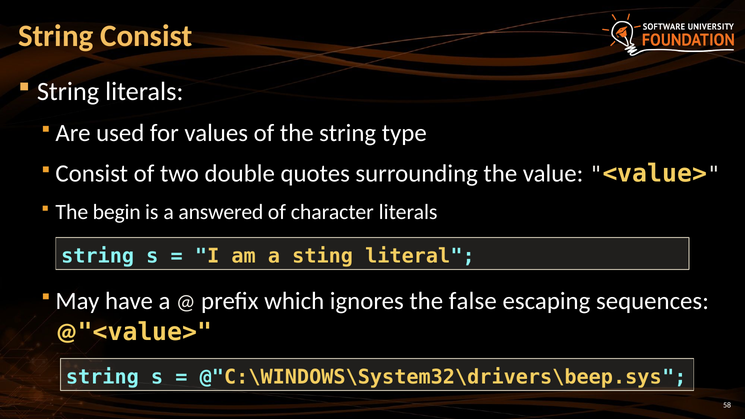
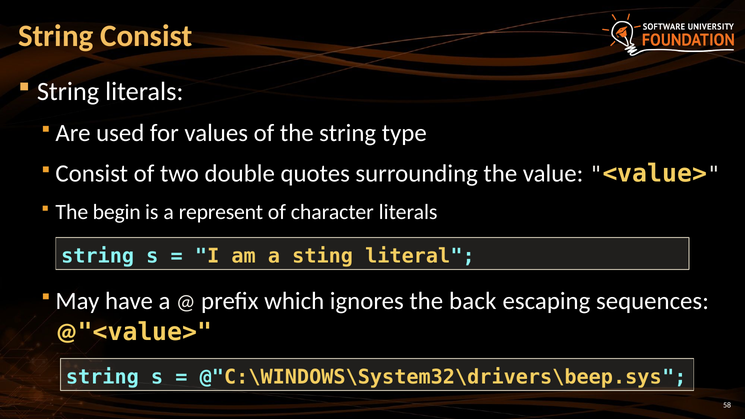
answered: answered -> represent (221, 212)
false: false -> back (473, 301)
